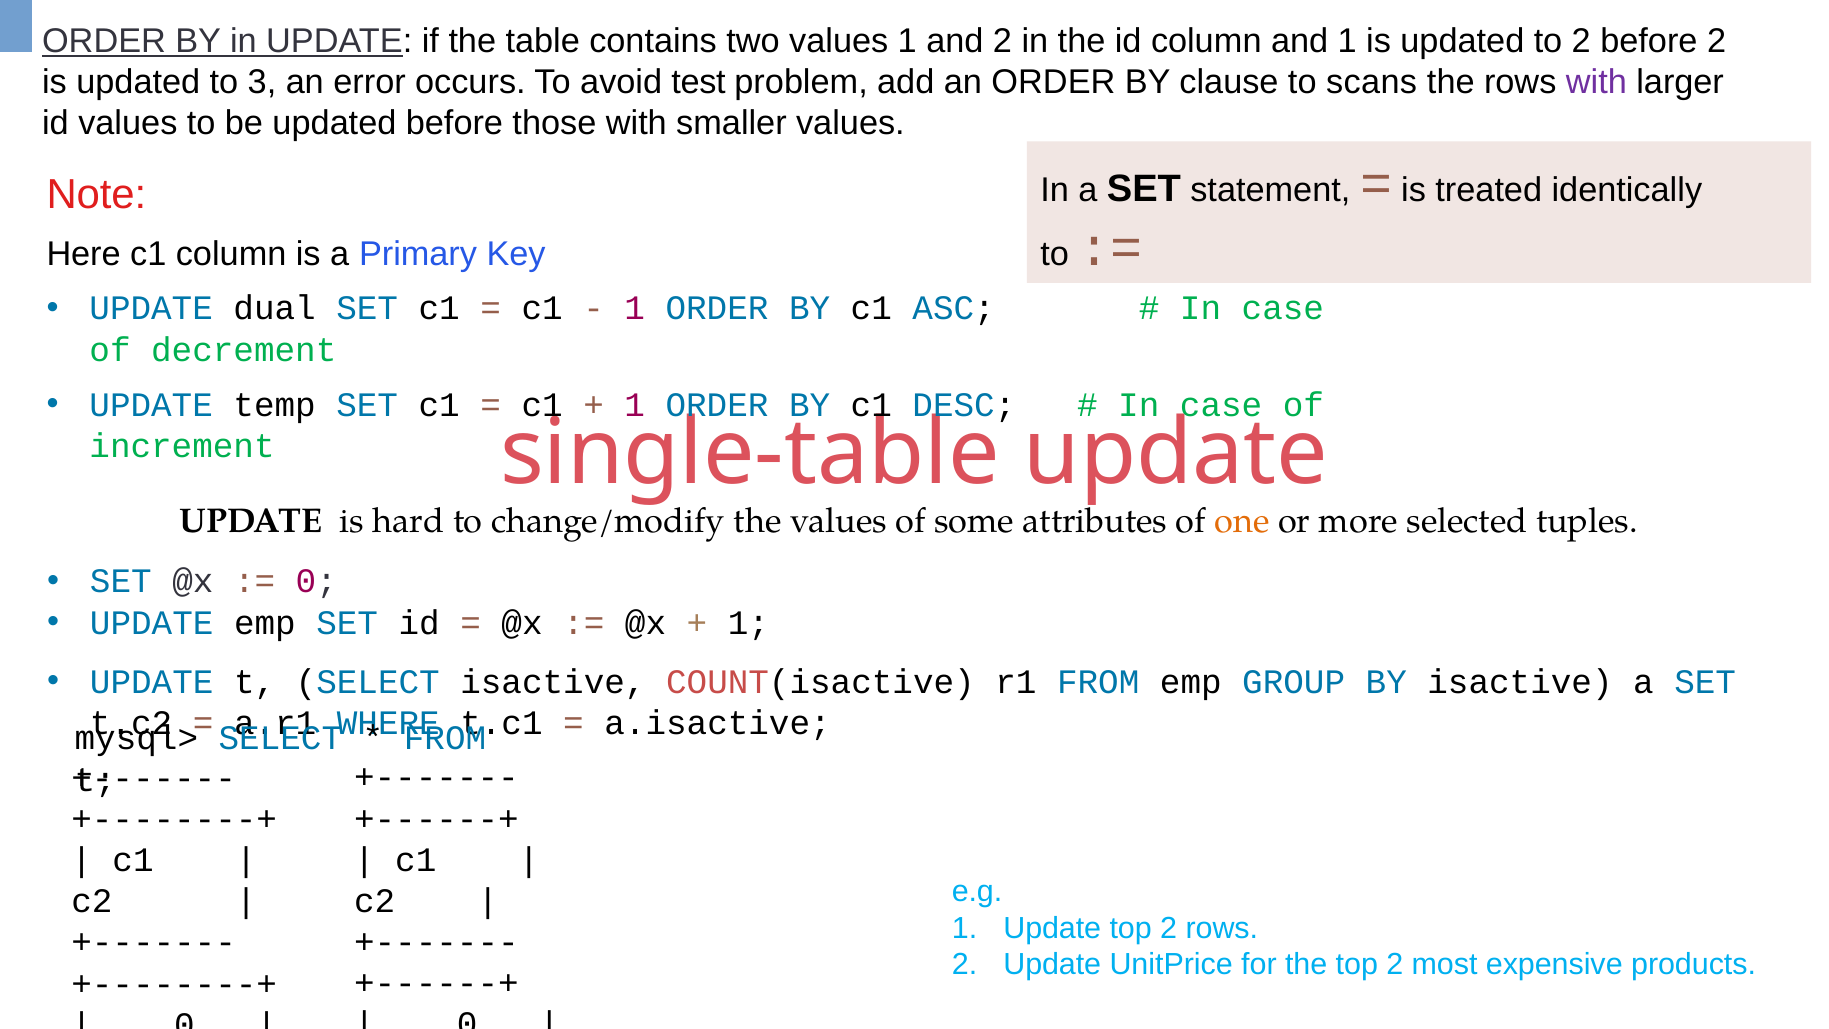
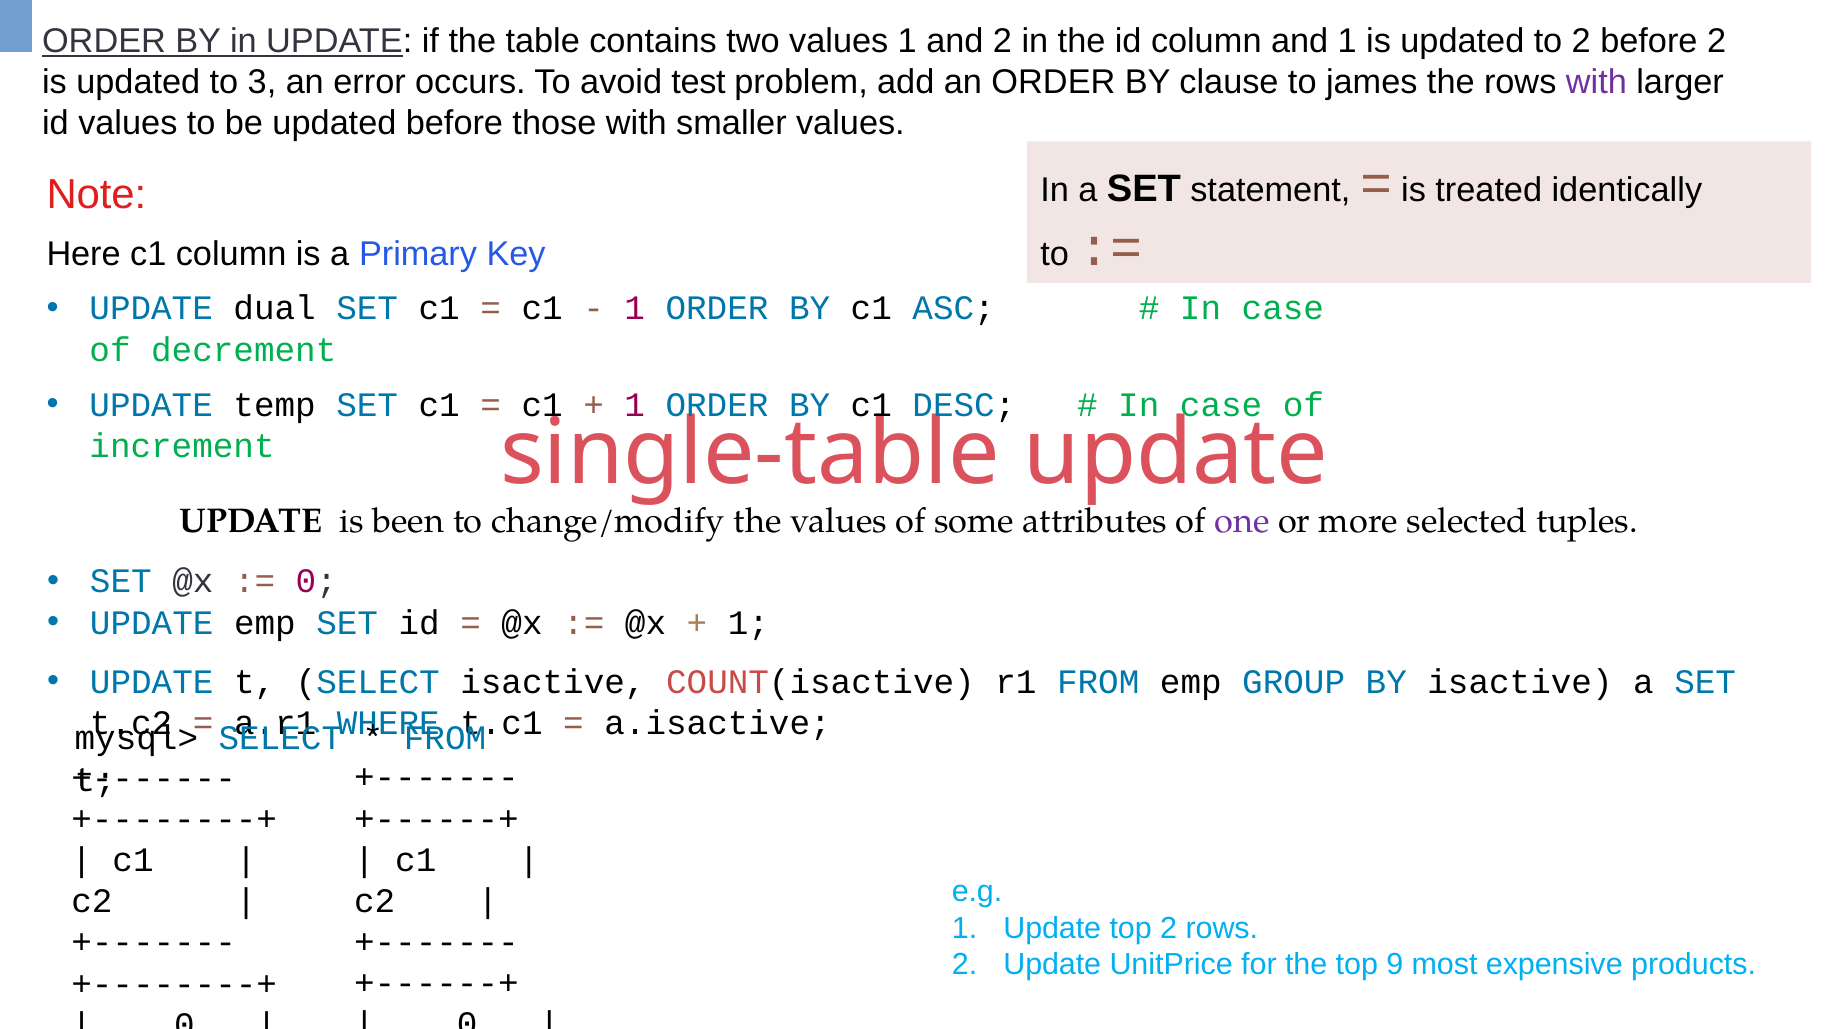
scans: scans -> james (1372, 82)
hard: hard -> been (408, 521)
one colour: orange -> purple (1242, 521)
the top 2: 2 -> 9 (1395, 964)
